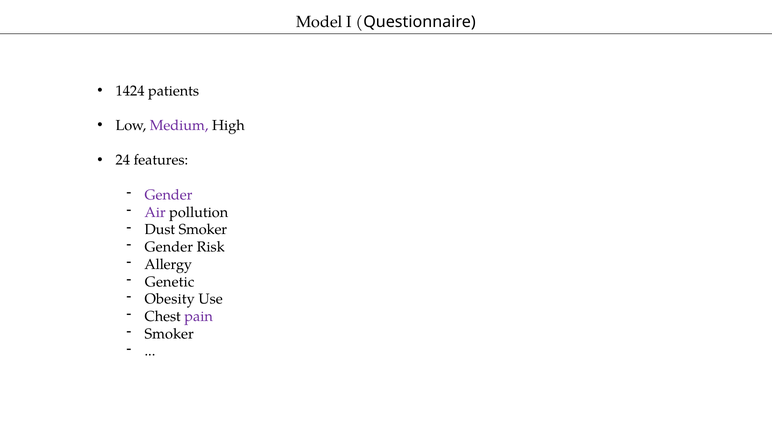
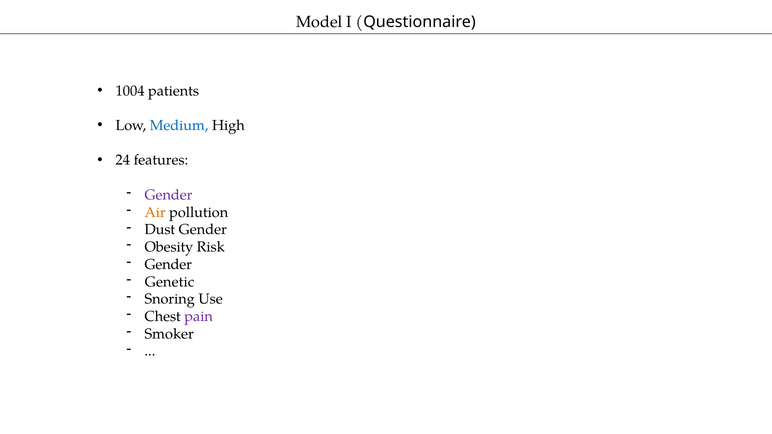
1424: 1424 -> 1004 (130, 91)
Medium colour: purple -> blue (179, 126)
Air colour: purple -> orange (155, 212)
Dust Smoker: Smoker -> Gender (203, 230)
Gender: Gender -> Obesity (169, 247)
Allergy: Allergy -> Gender (168, 265)
Obesity: Obesity -> Snoring (170, 299)
